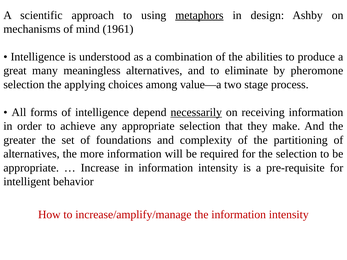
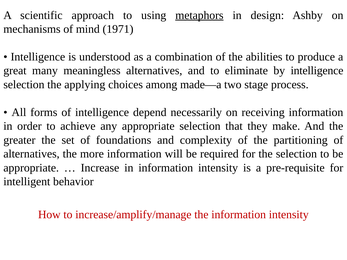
1961: 1961 -> 1971 (118, 29)
by pheromone: pheromone -> intelligence (317, 71)
value—a: value—a -> made—a (201, 85)
necessarily underline: present -> none (196, 112)
